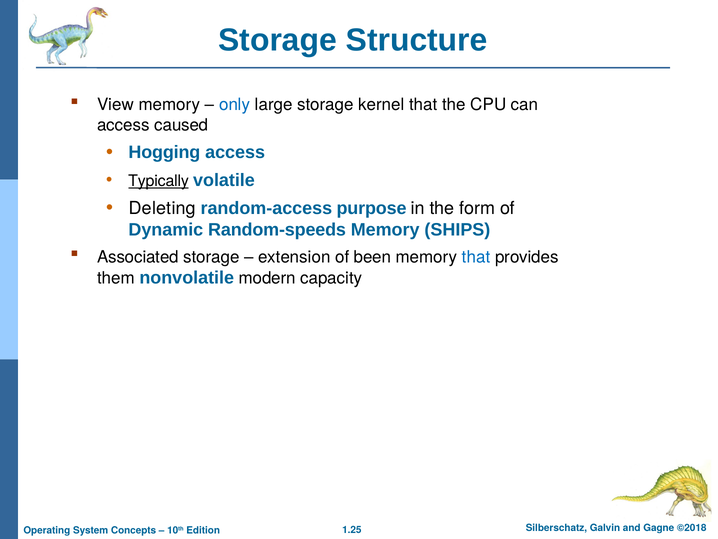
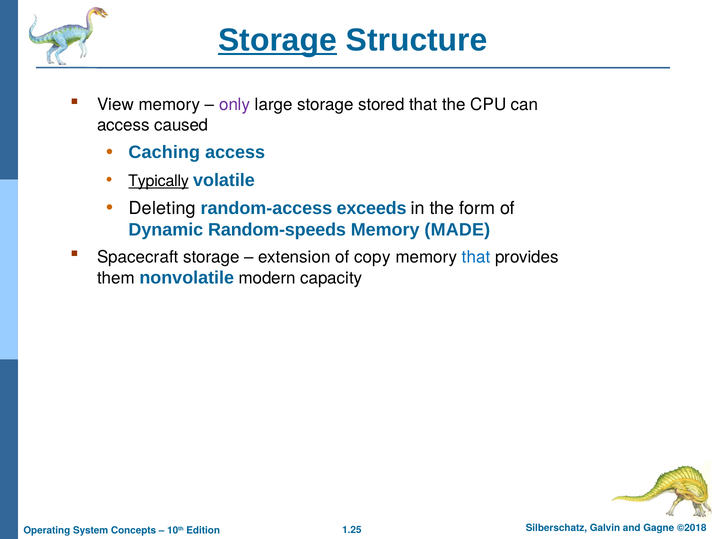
Storage underline: none -> present (278, 40)
only colour: blue -> purple (235, 105)
kernel: kernel -> stored (381, 105)
Hogging: Hogging -> Caching (164, 152)
purpose: purpose -> exceeds (372, 208)
SHIPS: SHIPS -> MADE (457, 230)
Associated: Associated -> Spacecraft (138, 257)
been: been -> copy (372, 257)
